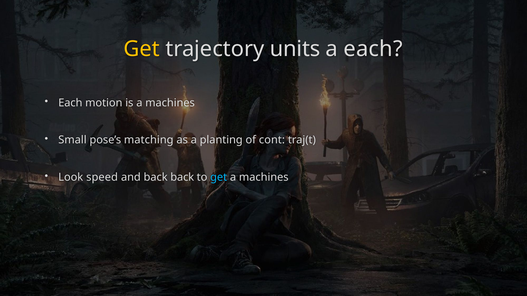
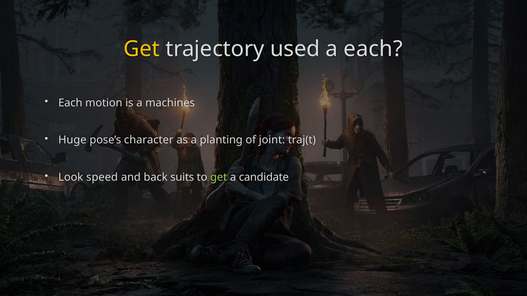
units: units -> used (295, 49)
Small: Small -> Huge (72, 140)
matching: matching -> character (149, 140)
cont: cont -> joint (272, 140)
back back: back -> suits (182, 178)
get colour: light blue -> light green (219, 178)
machines: machines -> candidate (264, 178)
